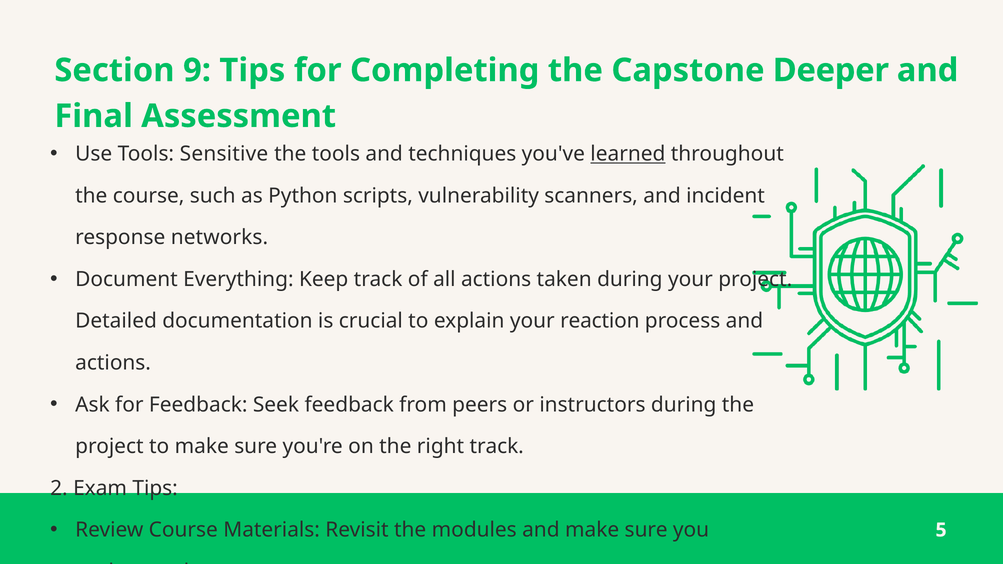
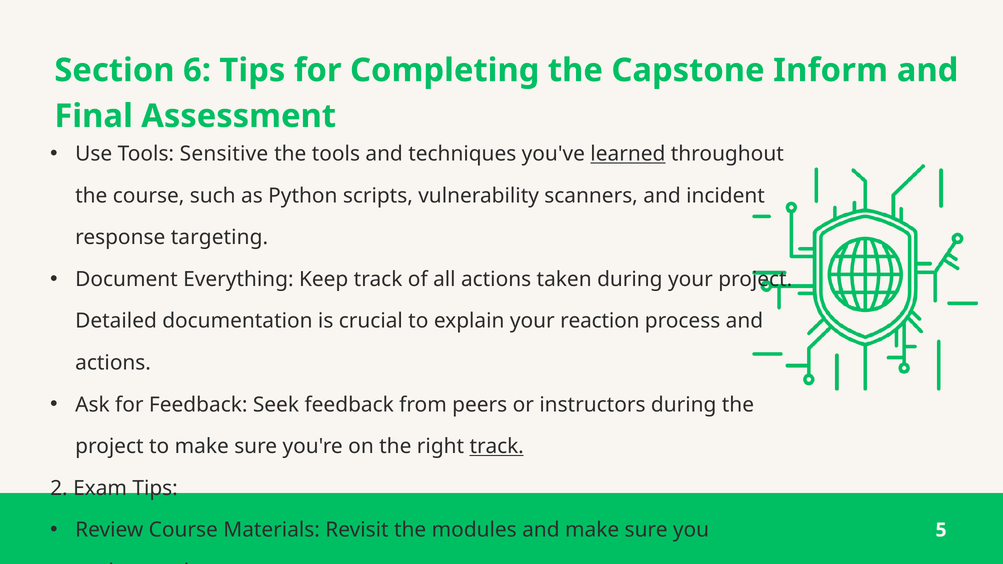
9: 9 -> 6 (197, 70)
Deeper: Deeper -> Inform (831, 70)
networks: networks -> targeting (219, 238)
track underline: none -> present (497, 447)
